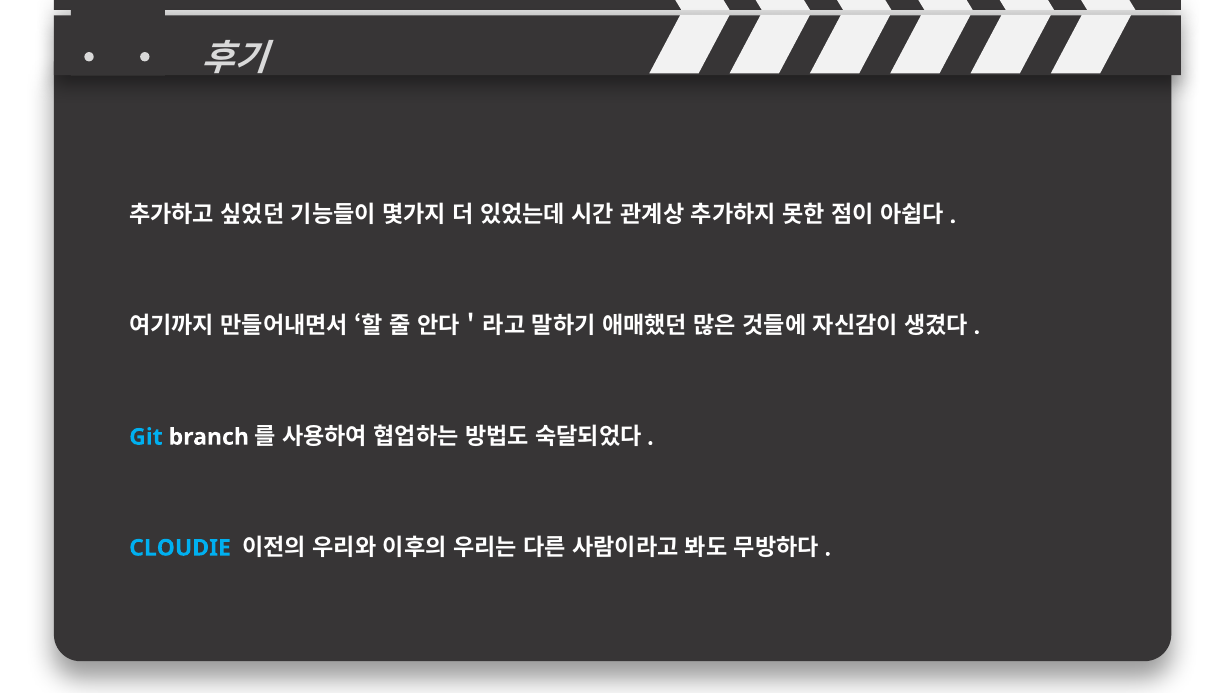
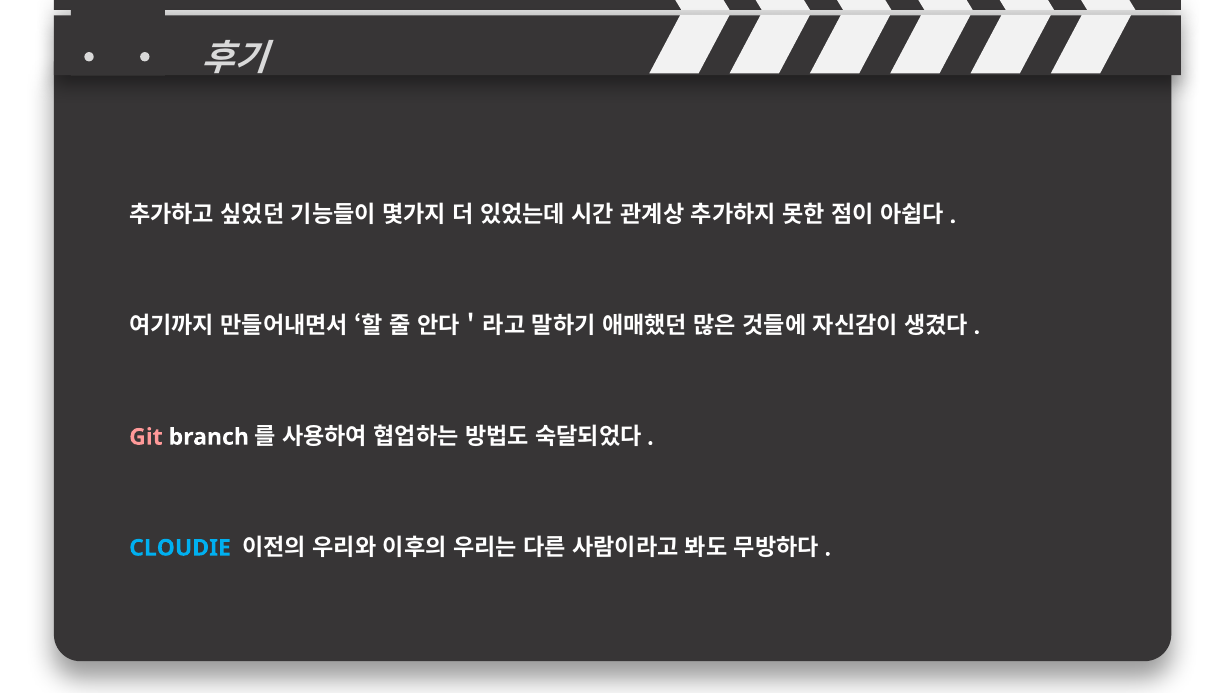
Git colour: light blue -> pink (146, 437)
